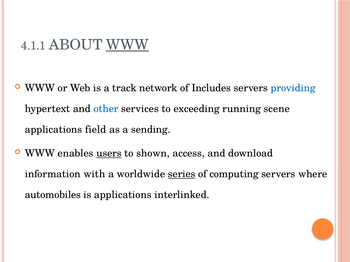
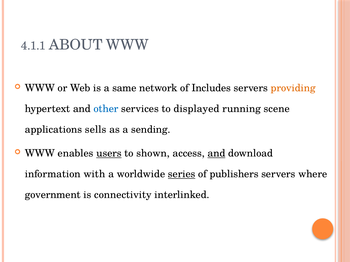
WWW underline: present -> none (127, 45)
track: track -> same (124, 88)
providing colour: blue -> orange (293, 88)
exceeding: exceeding -> displayed (196, 109)
field: field -> sells (96, 130)
and underline: none -> present (216, 154)
computing: computing -> publishers (234, 174)
automobiles: automobiles -> government (53, 195)
is applications: applications -> connectivity (123, 195)
